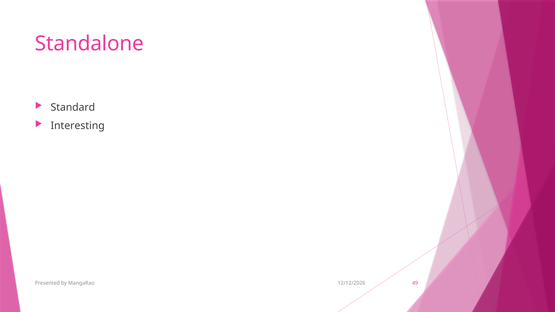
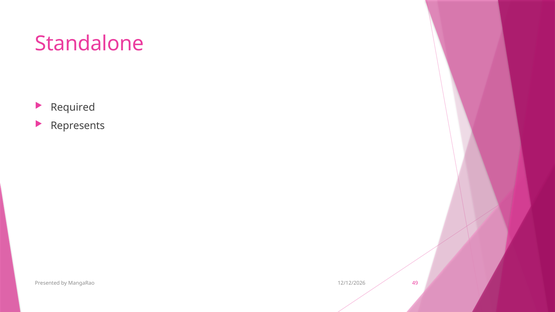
Standard: Standard -> Required (73, 107)
Interesting: Interesting -> Represents (78, 126)
